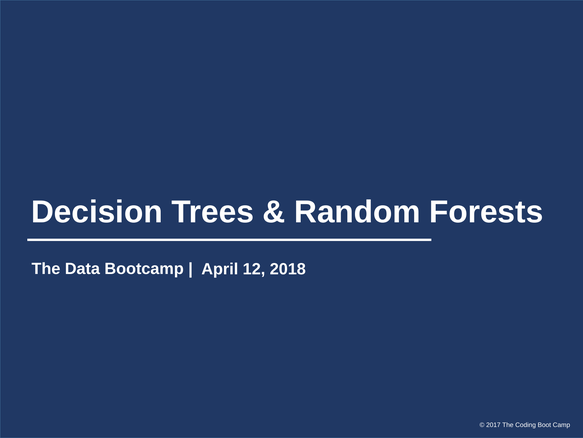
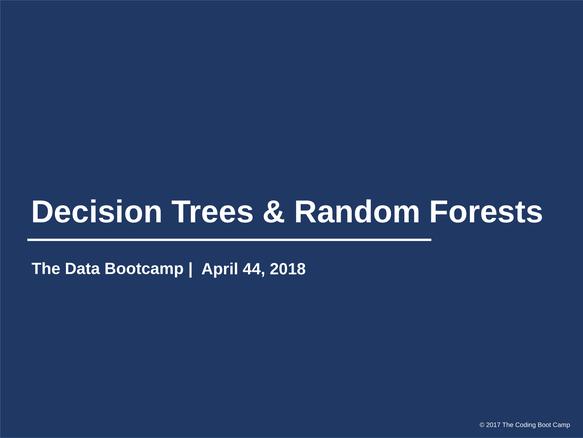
12: 12 -> 44 (254, 269)
